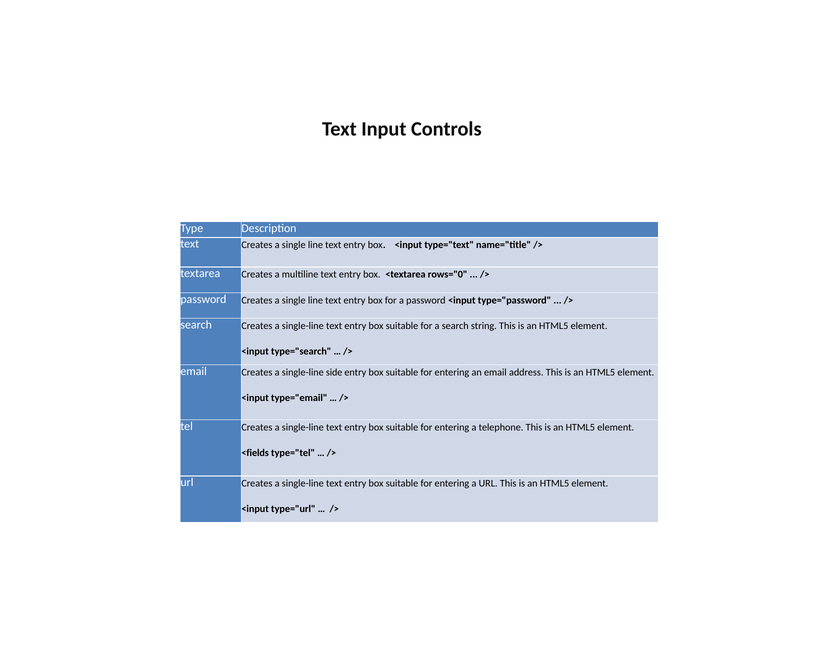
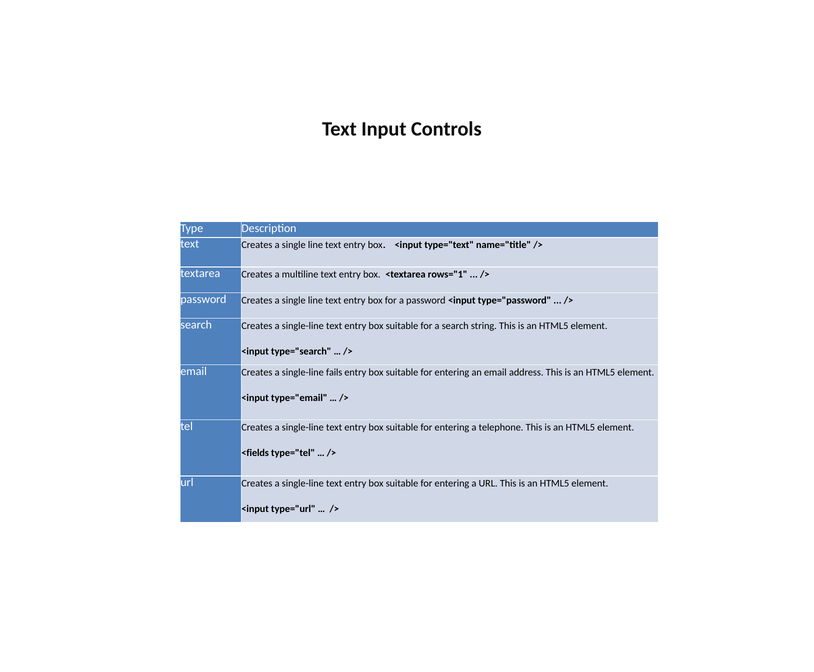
rows="0: rows="0 -> rows="1 (448, 274)
side: side -> fails (334, 372)
